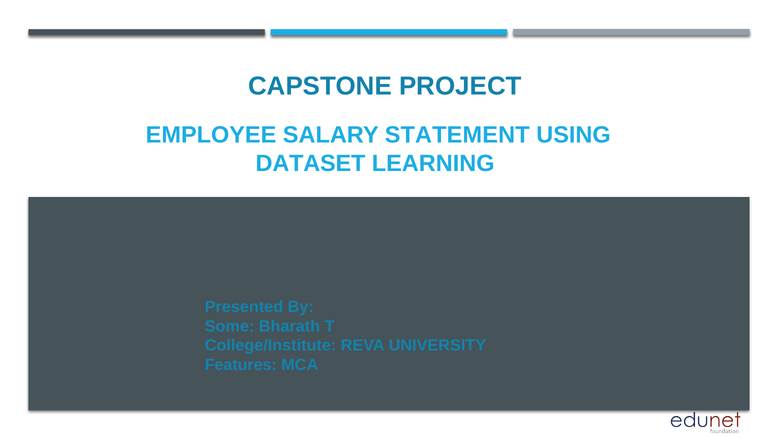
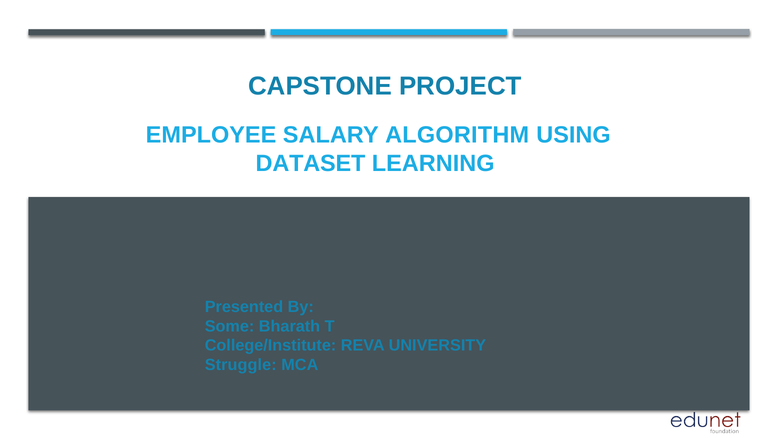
STATEMENT: STATEMENT -> ALGORITHM (457, 135)
Features: Features -> Struggle (241, 365)
